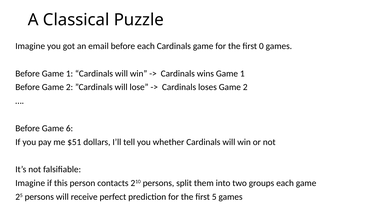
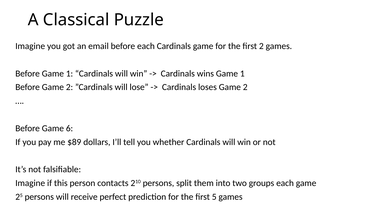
first 0: 0 -> 2 (261, 46)
$51: $51 -> $89 (74, 142)
